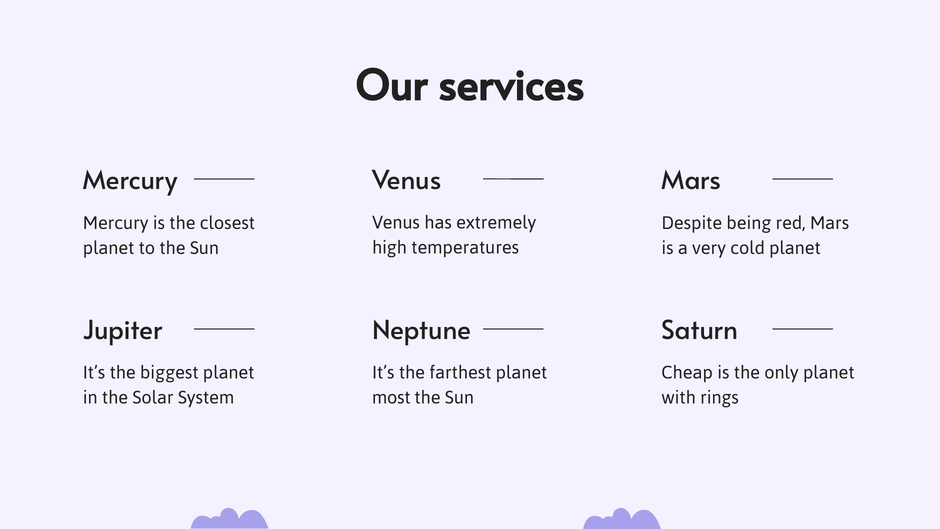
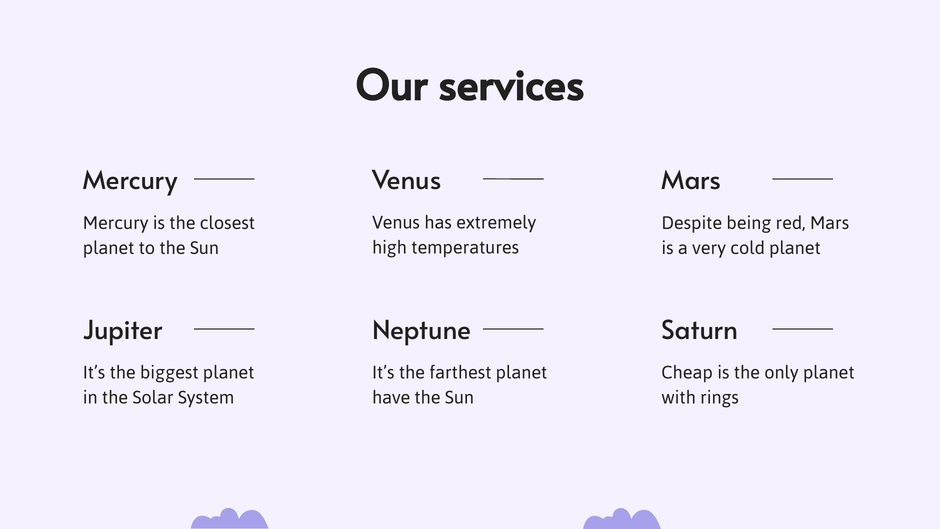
most: most -> have (391, 397)
